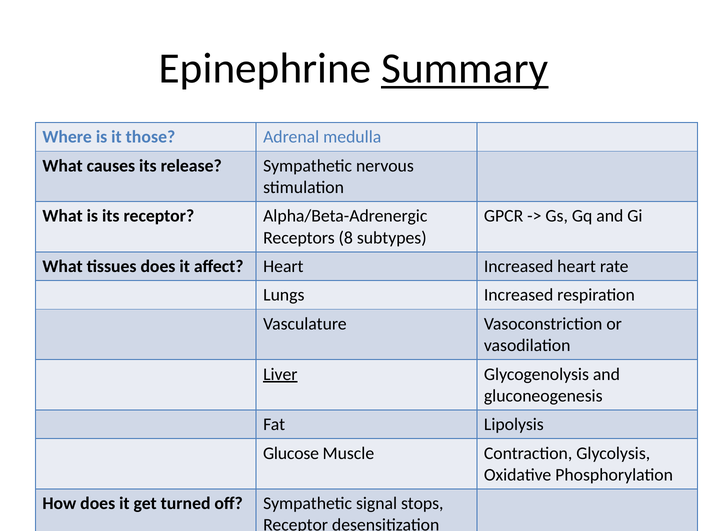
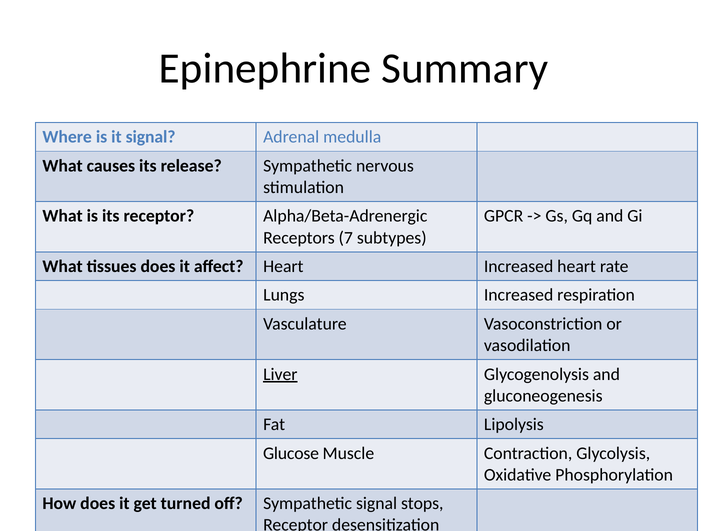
Summary underline: present -> none (465, 69)
it those: those -> signal (151, 137)
8: 8 -> 7 (346, 238)
